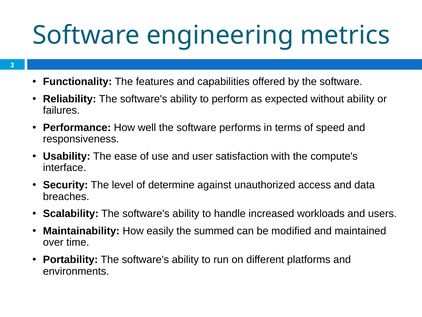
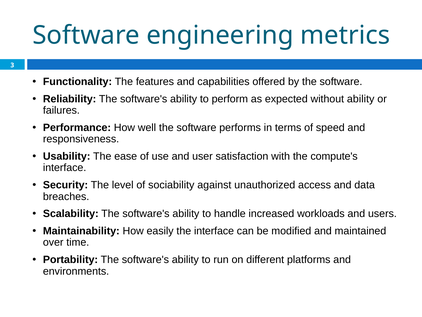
determine: determine -> sociability (171, 185)
the summed: summed -> interface (214, 231)
